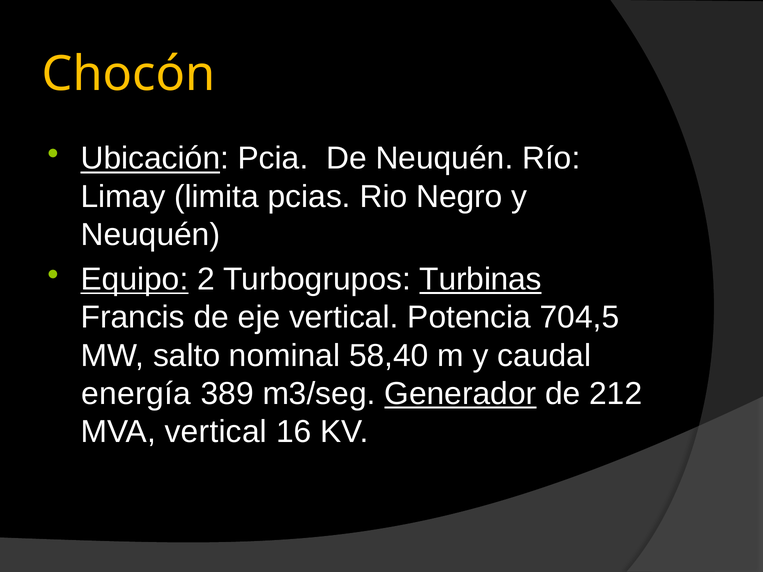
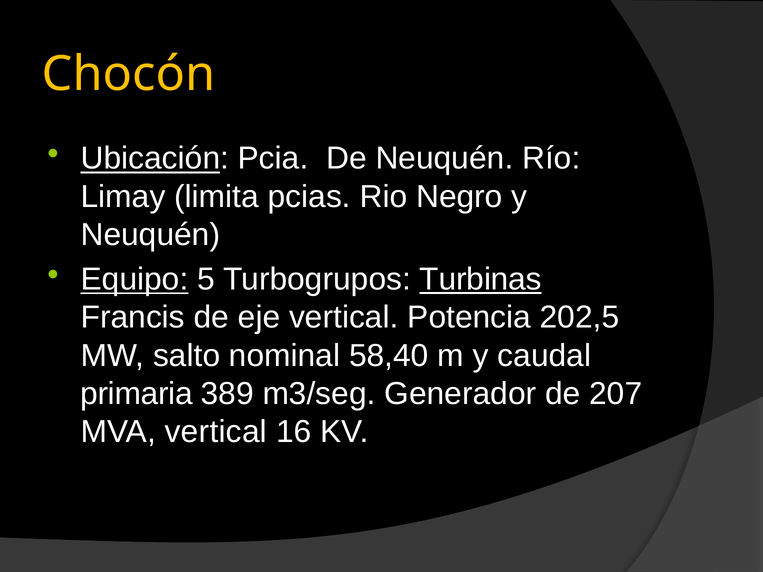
2: 2 -> 5 (206, 279)
704,5: 704,5 -> 202,5 (580, 318)
energía: energía -> primaria (136, 394)
Generador underline: present -> none (460, 394)
212: 212 -> 207 (616, 394)
